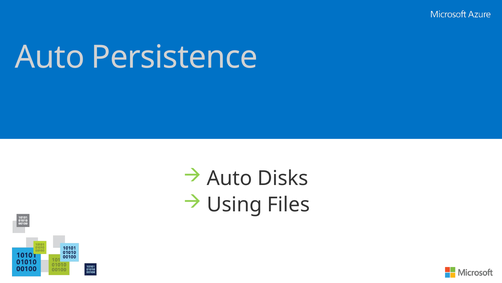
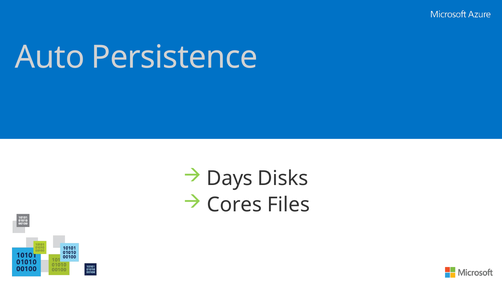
Auto: Auto -> Days (230, 178)
Using: Using -> Cores (234, 204)
